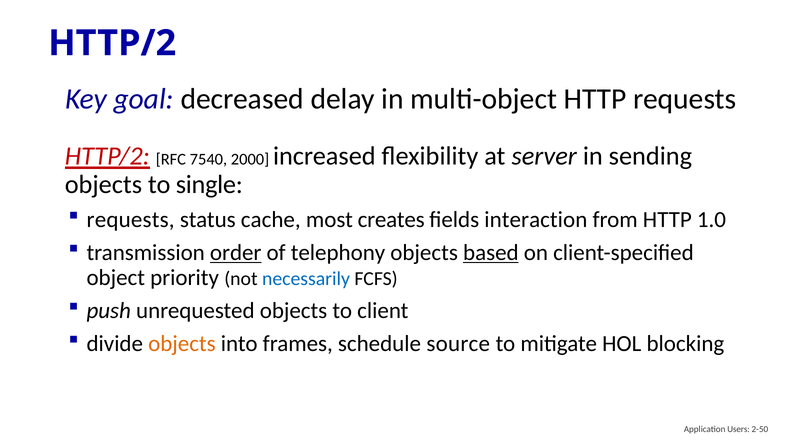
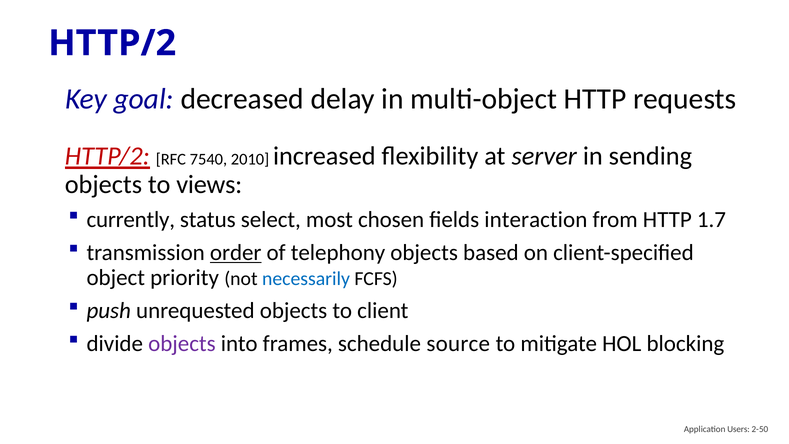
2000: 2000 -> 2010 (250, 159)
single: single -> views (209, 185)
requests: requests -> currently (131, 219)
cache: cache -> select (271, 219)
creates: creates -> chosen (391, 219)
1.0: 1.0 -> 1.7 (711, 219)
based underline: present -> none (491, 253)
objects colour: orange -> purple (182, 344)
